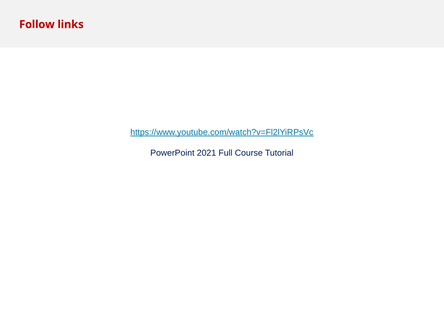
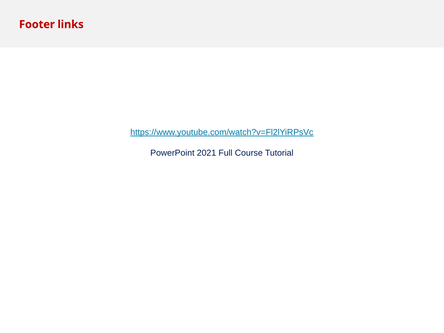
Follow: Follow -> Footer (37, 24)
